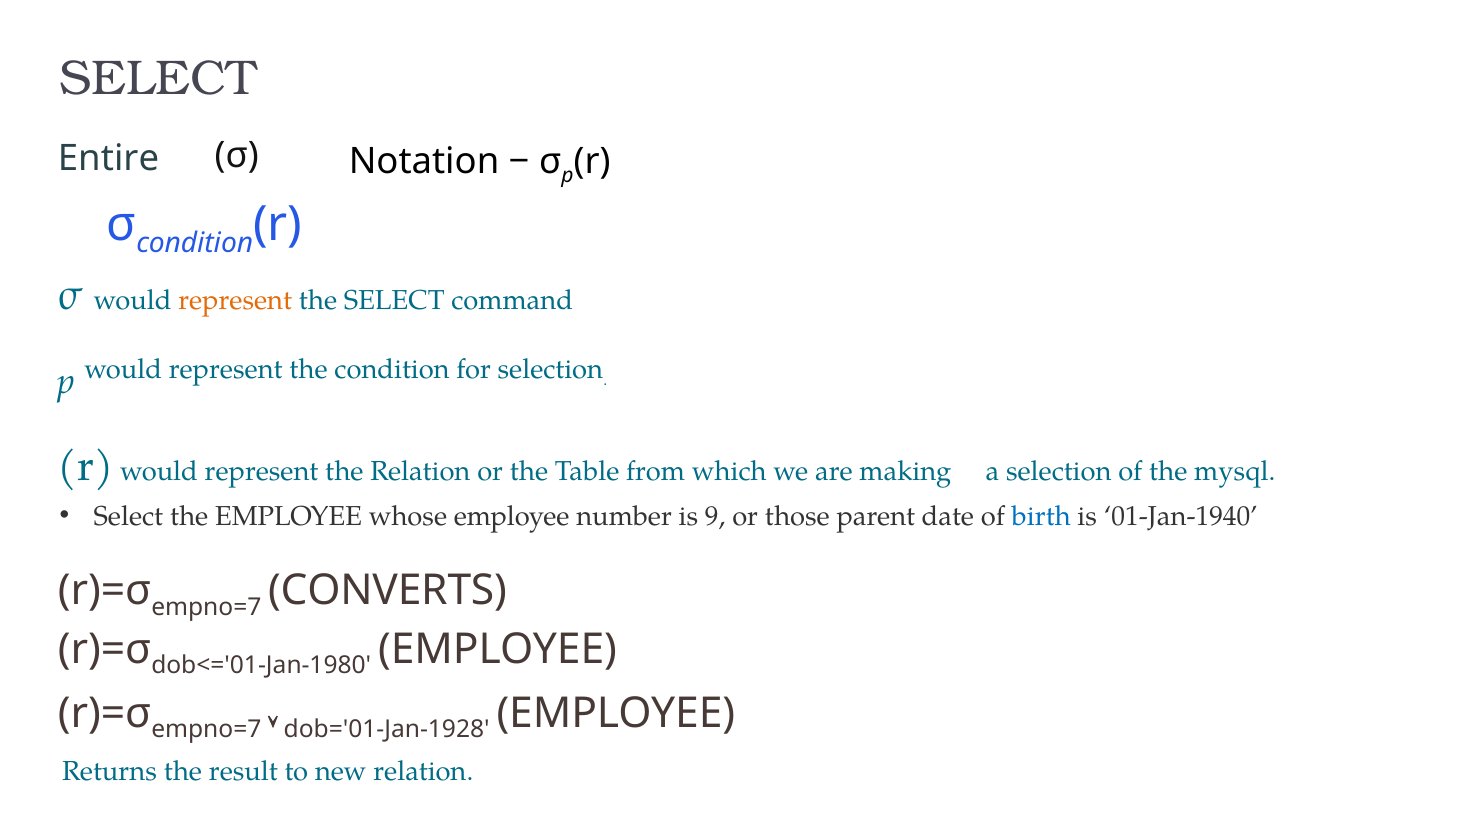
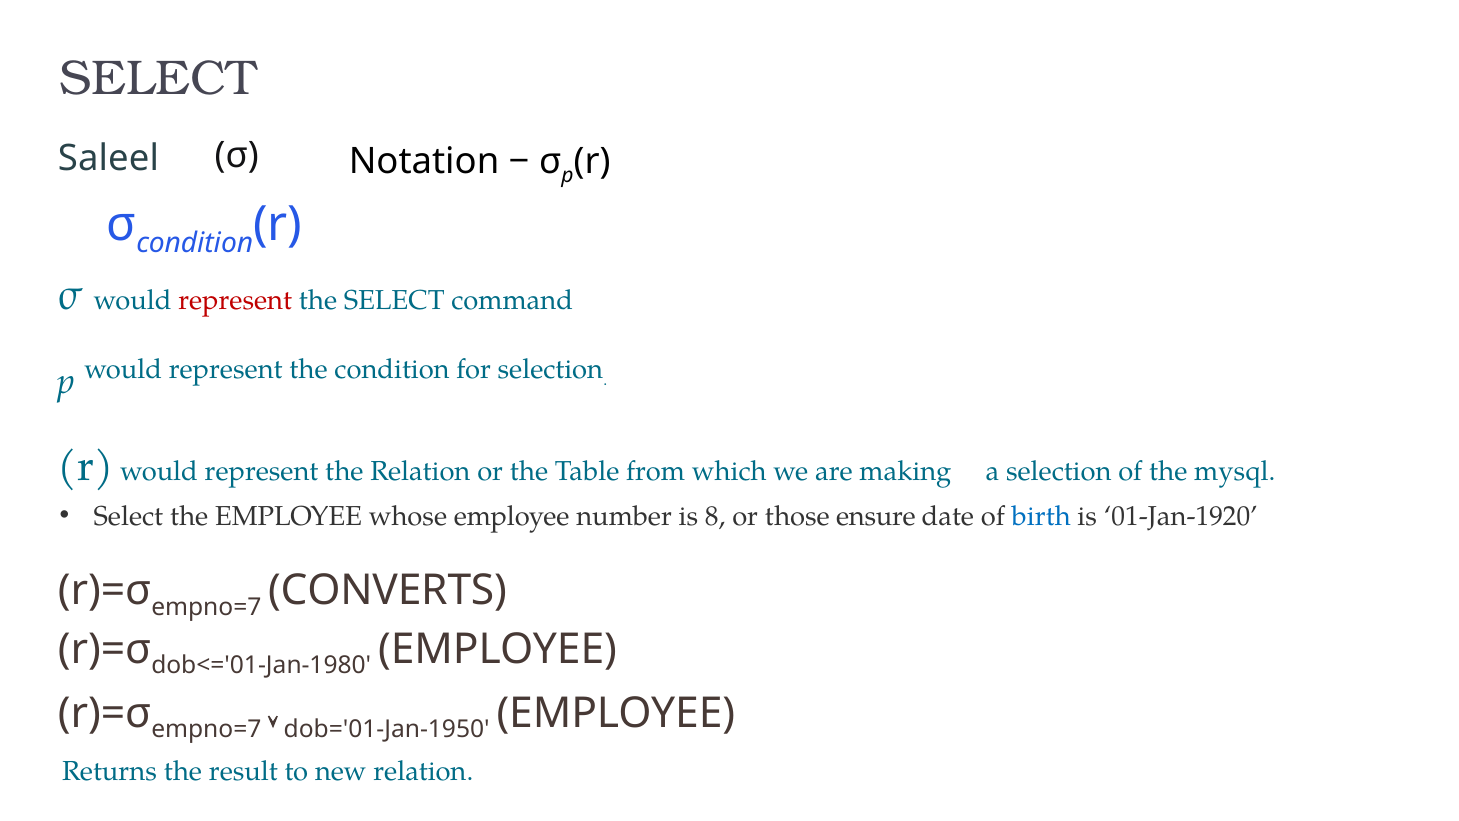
Entire: Entire -> Saleel (108, 159)
represent colour: orange -> red (235, 300)
9: 9 -> 8 (715, 516)
parent: parent -> ensure (876, 516)
01-Jan-1940: 01-Jan-1940 -> 01-Jan-1920 (1181, 516)
dob='01-Jan-1928: dob='01-Jan-1928 -> dob='01-Jan-1950 (387, 730)
